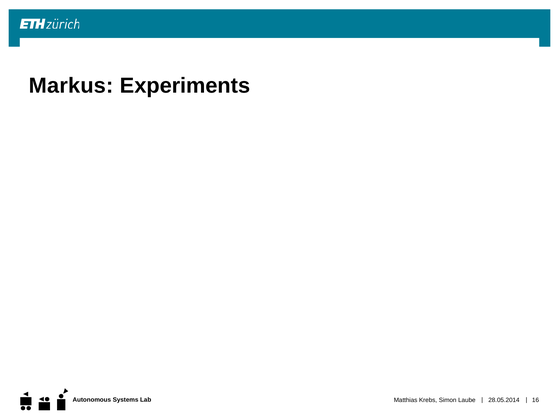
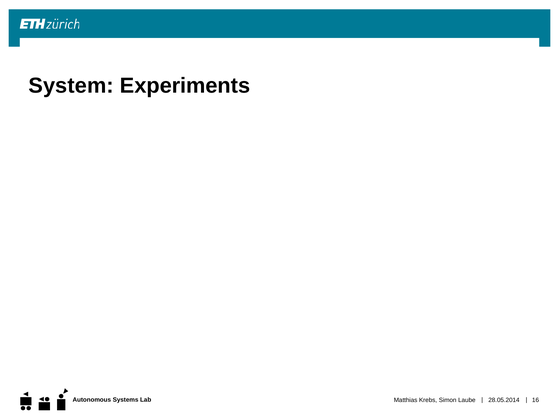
Markus: Markus -> System (71, 86)
